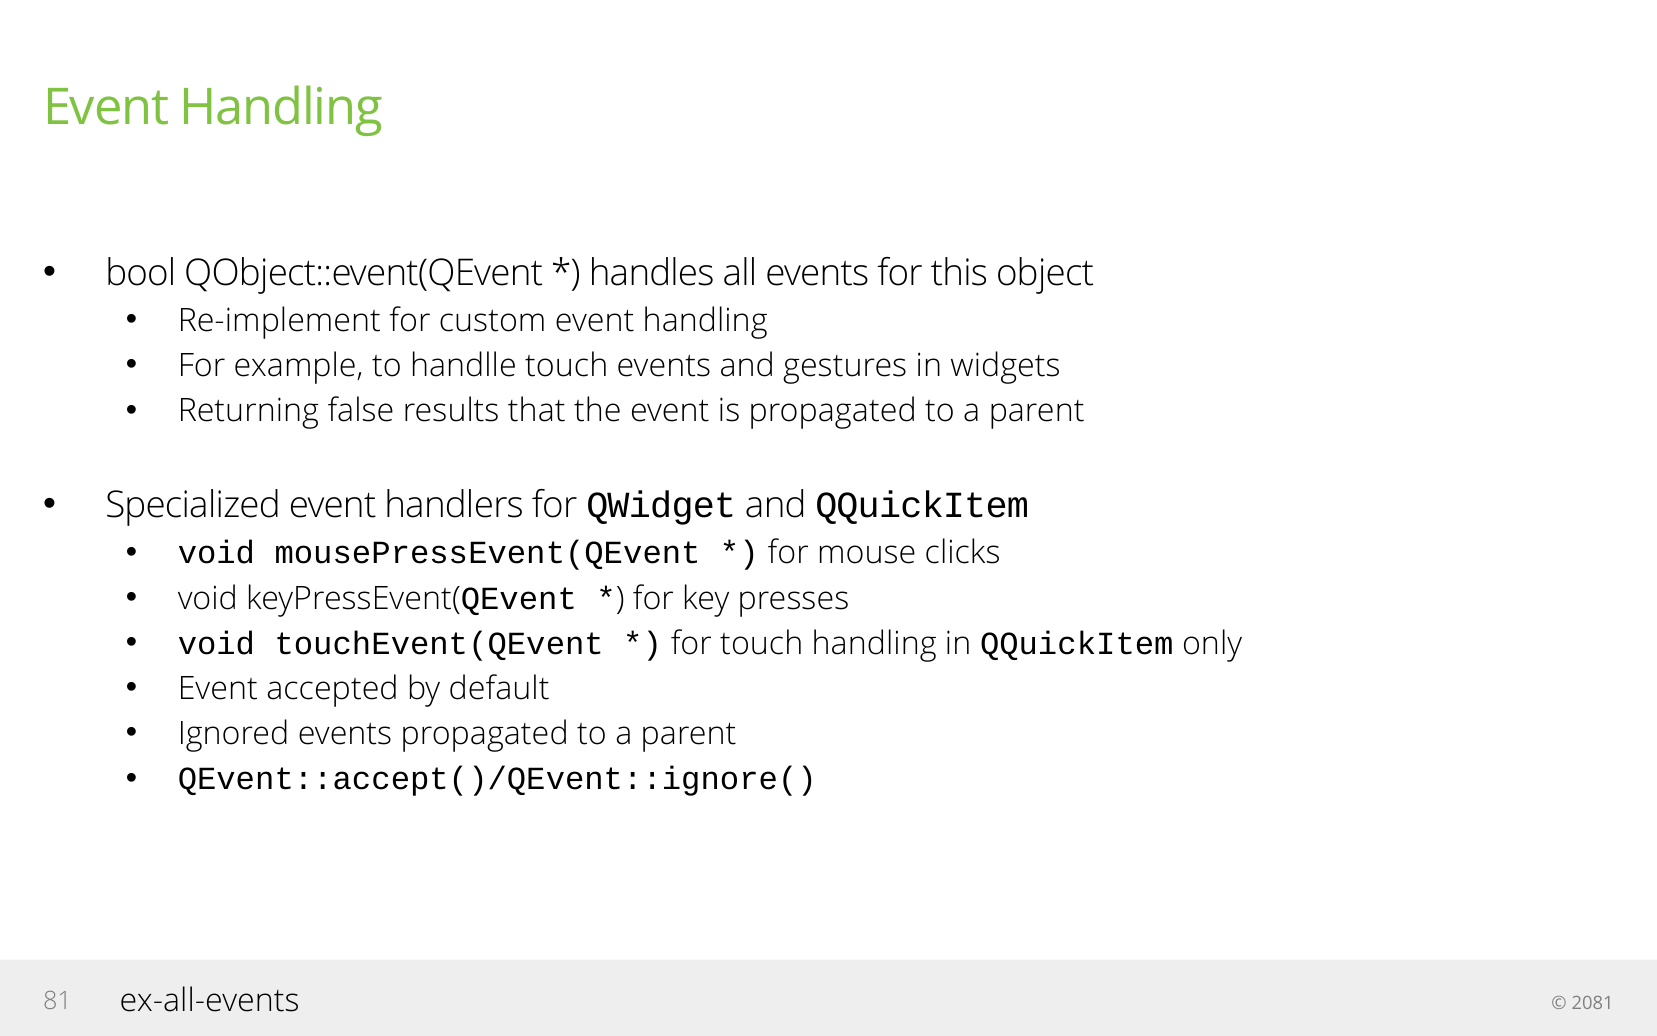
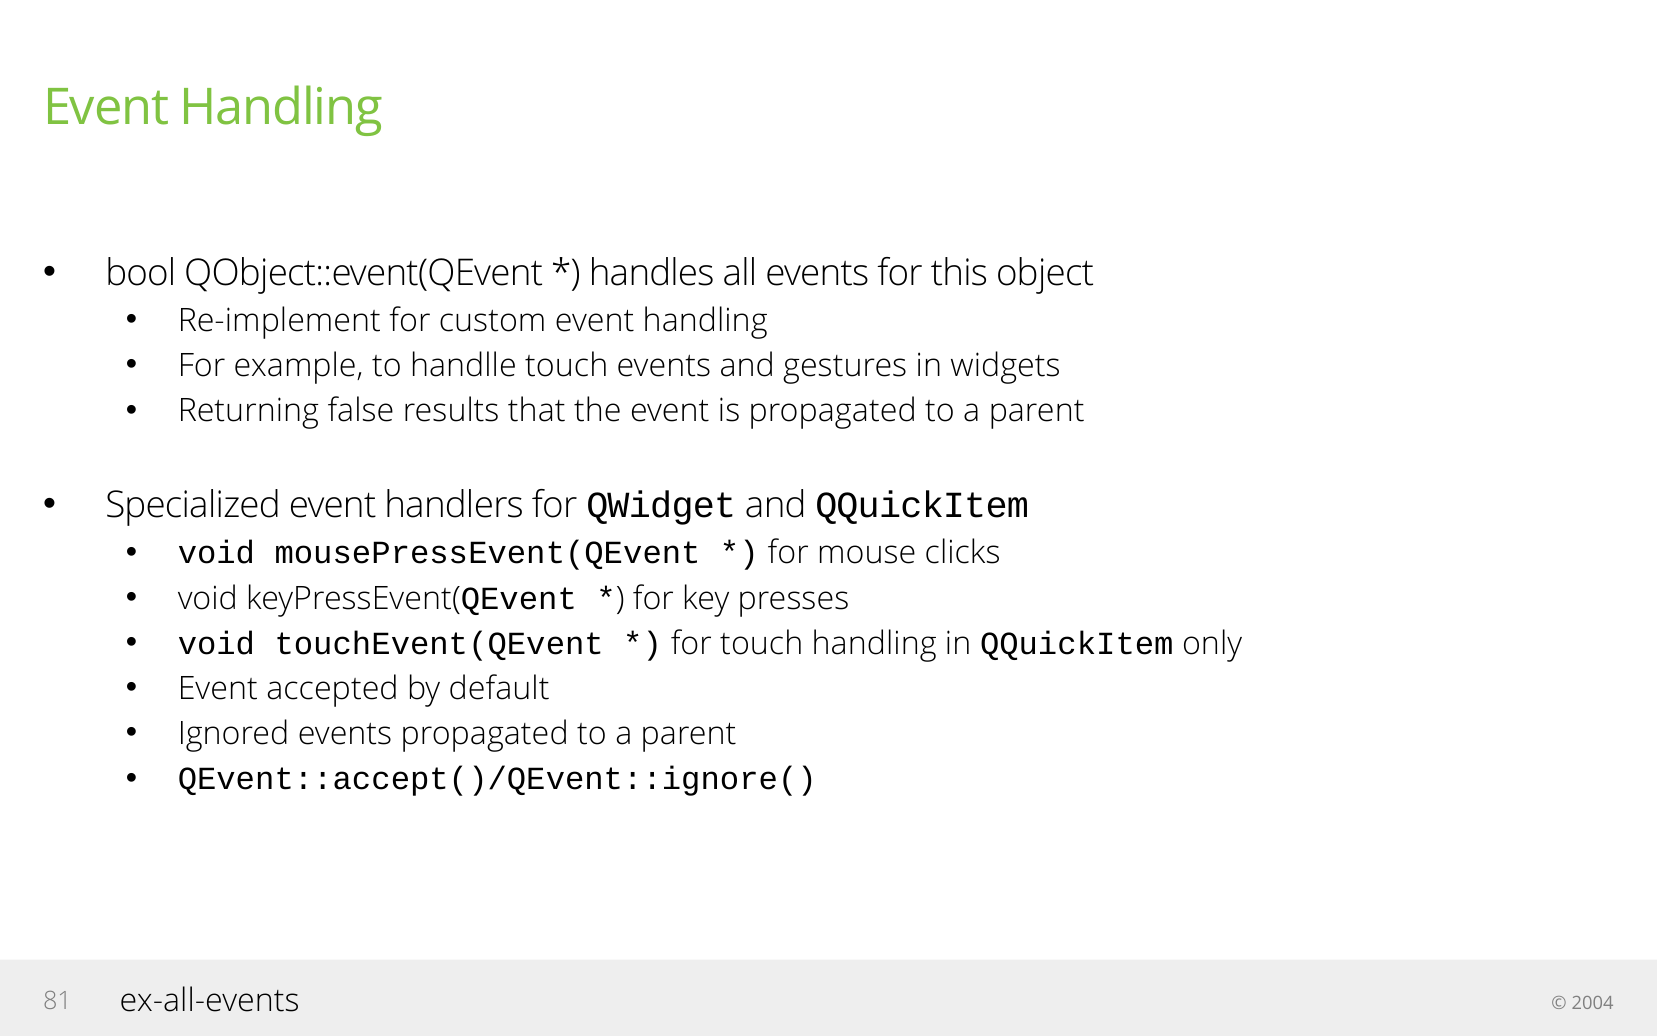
2081: 2081 -> 2004 (1593, 1003)
